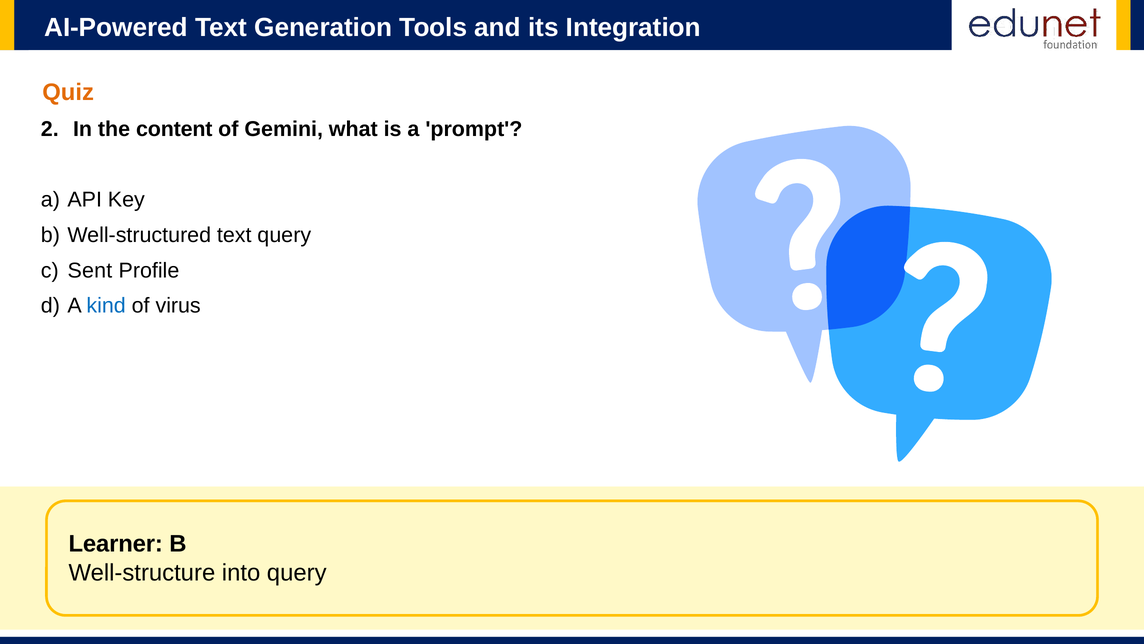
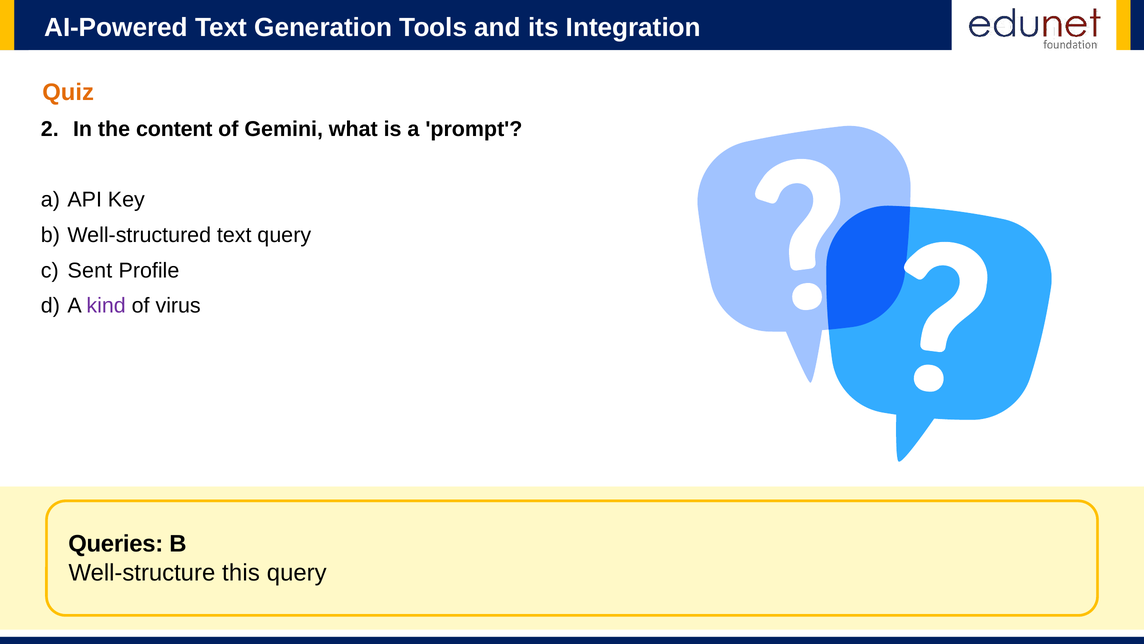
kind colour: blue -> purple (106, 305)
Learner: Learner -> Queries (116, 544)
into: into -> this (241, 572)
